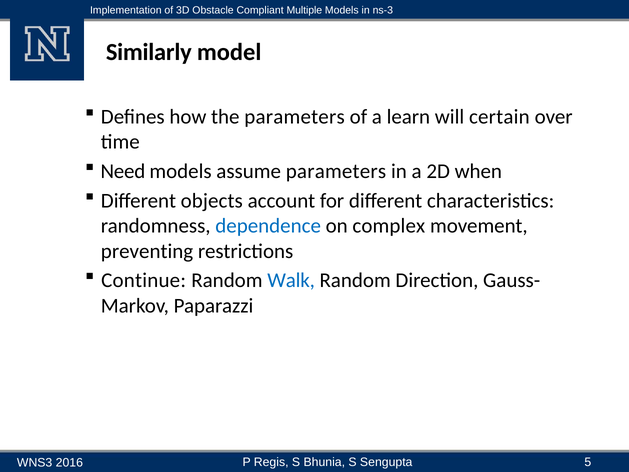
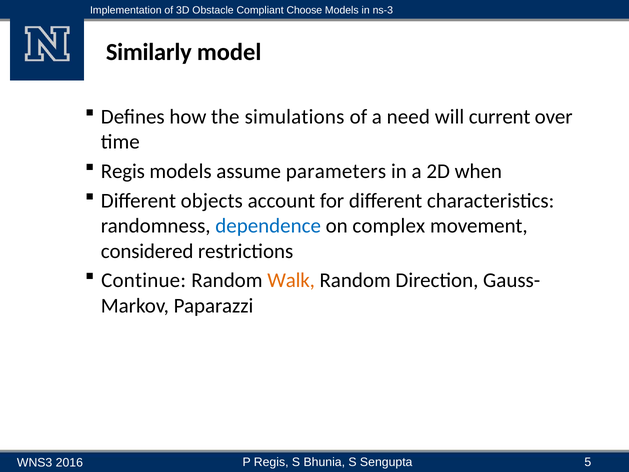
Multiple: Multiple -> Choose (304, 10)
the parameters: parameters -> simulations (295, 117)
learn: learn -> need (408, 117)
certain: certain -> current (500, 117)
Need: Need -> Regis (123, 171)
preventing: preventing -> considered (147, 251)
Walk colour: blue -> orange (291, 280)
